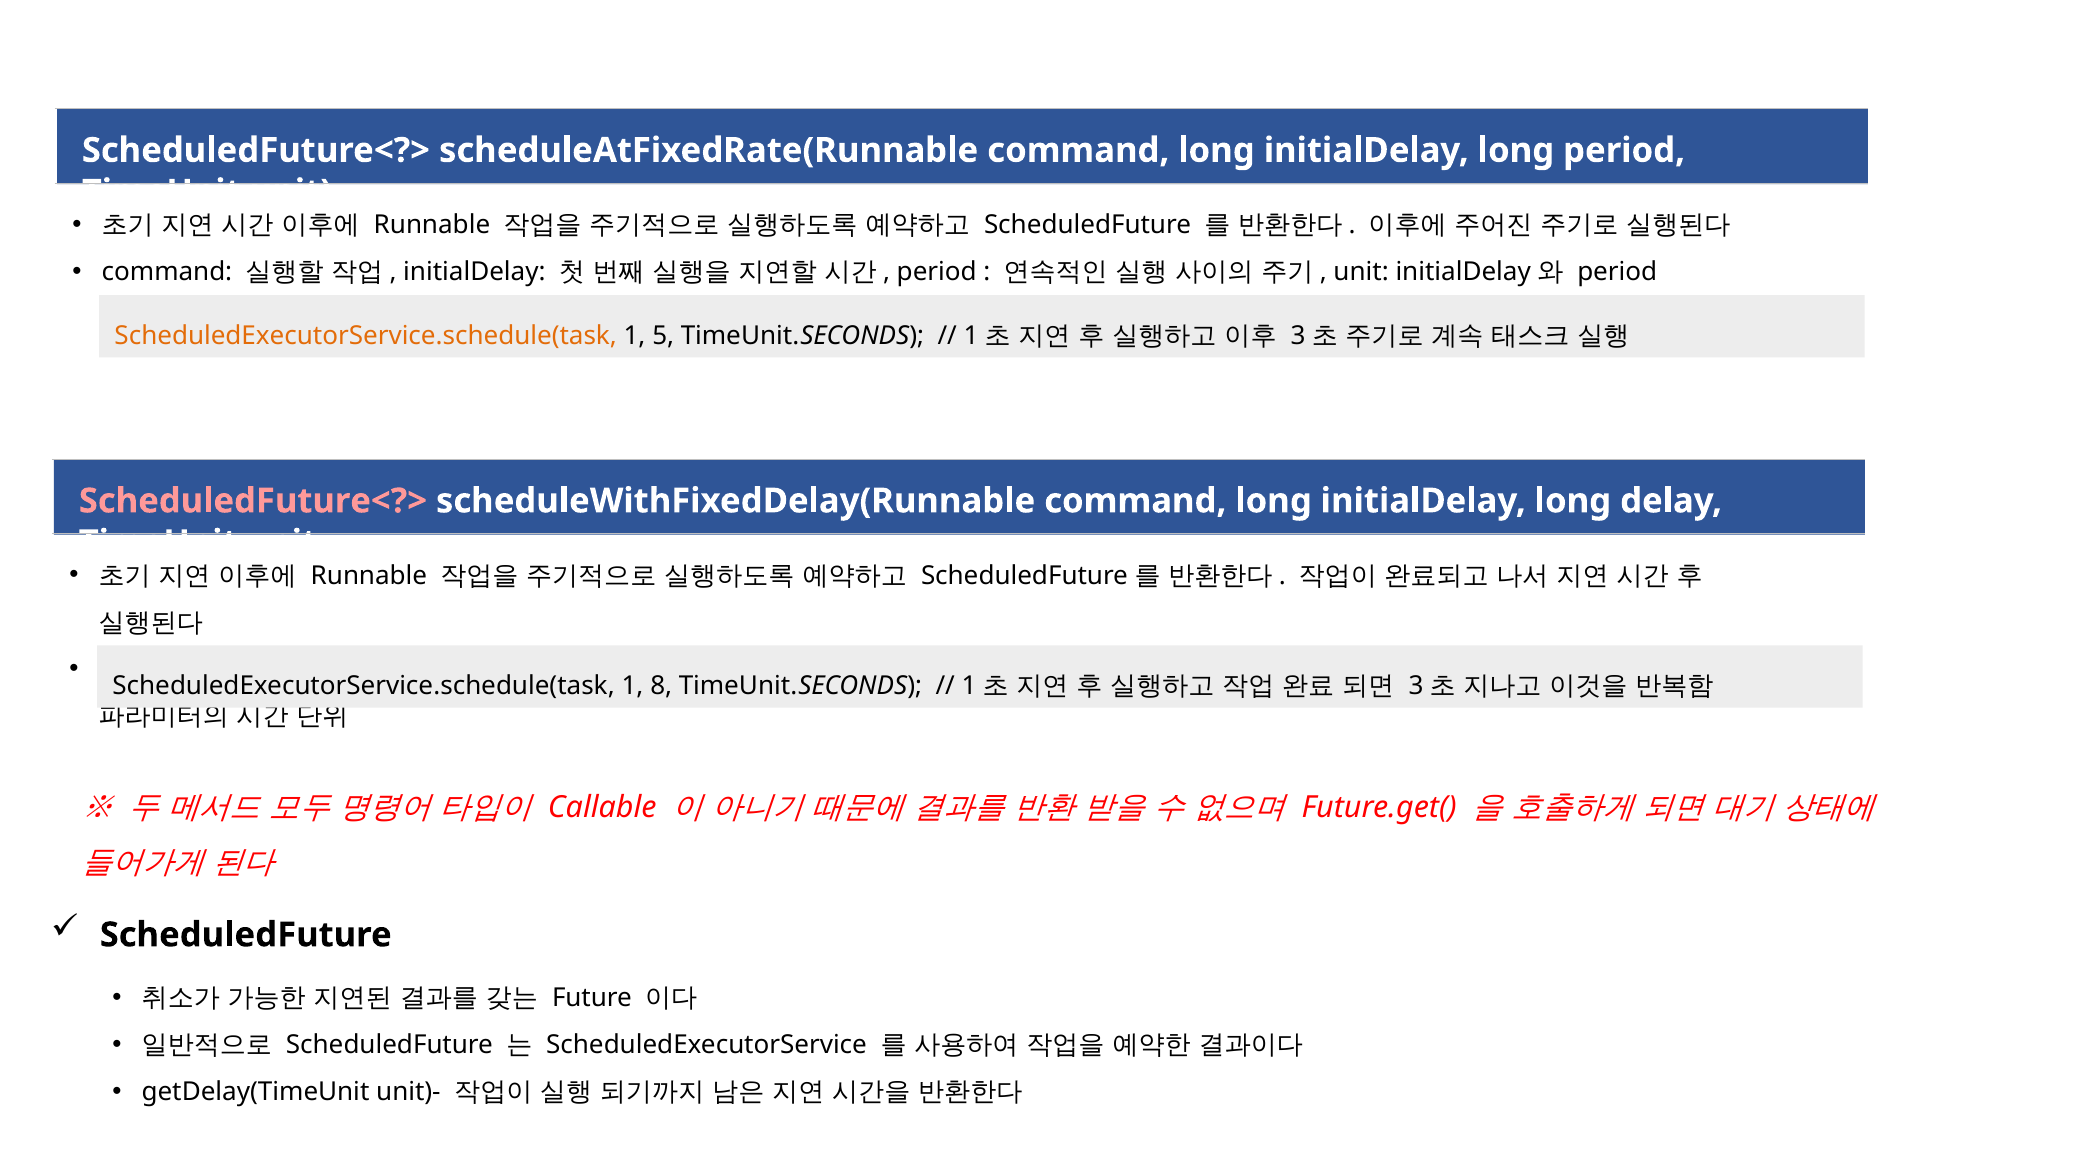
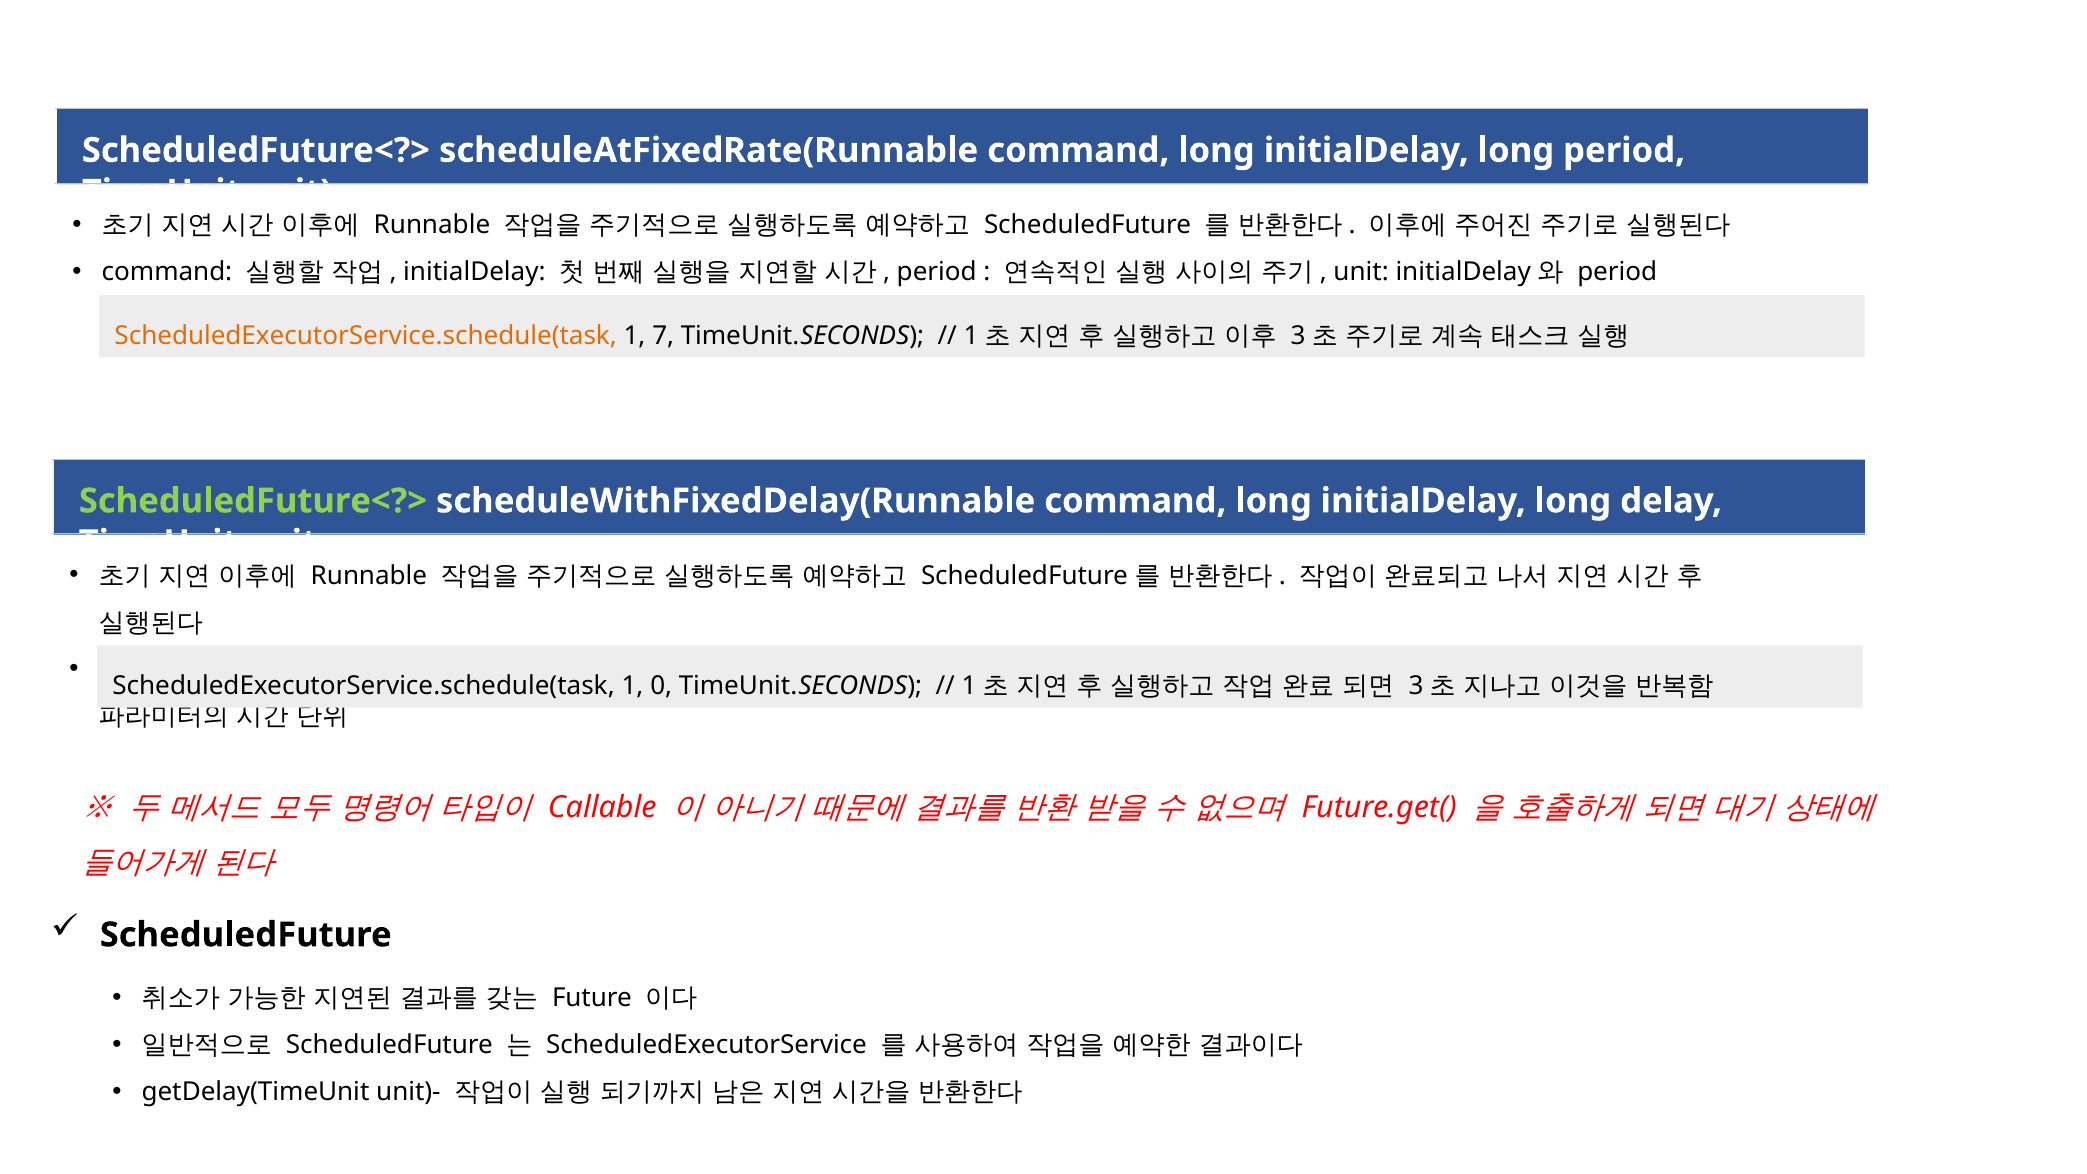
5: 5 -> 7 (663, 336)
ScheduledFuture<?> colour: pink -> light green (253, 501)
8: 8 -> 0 (661, 686)
